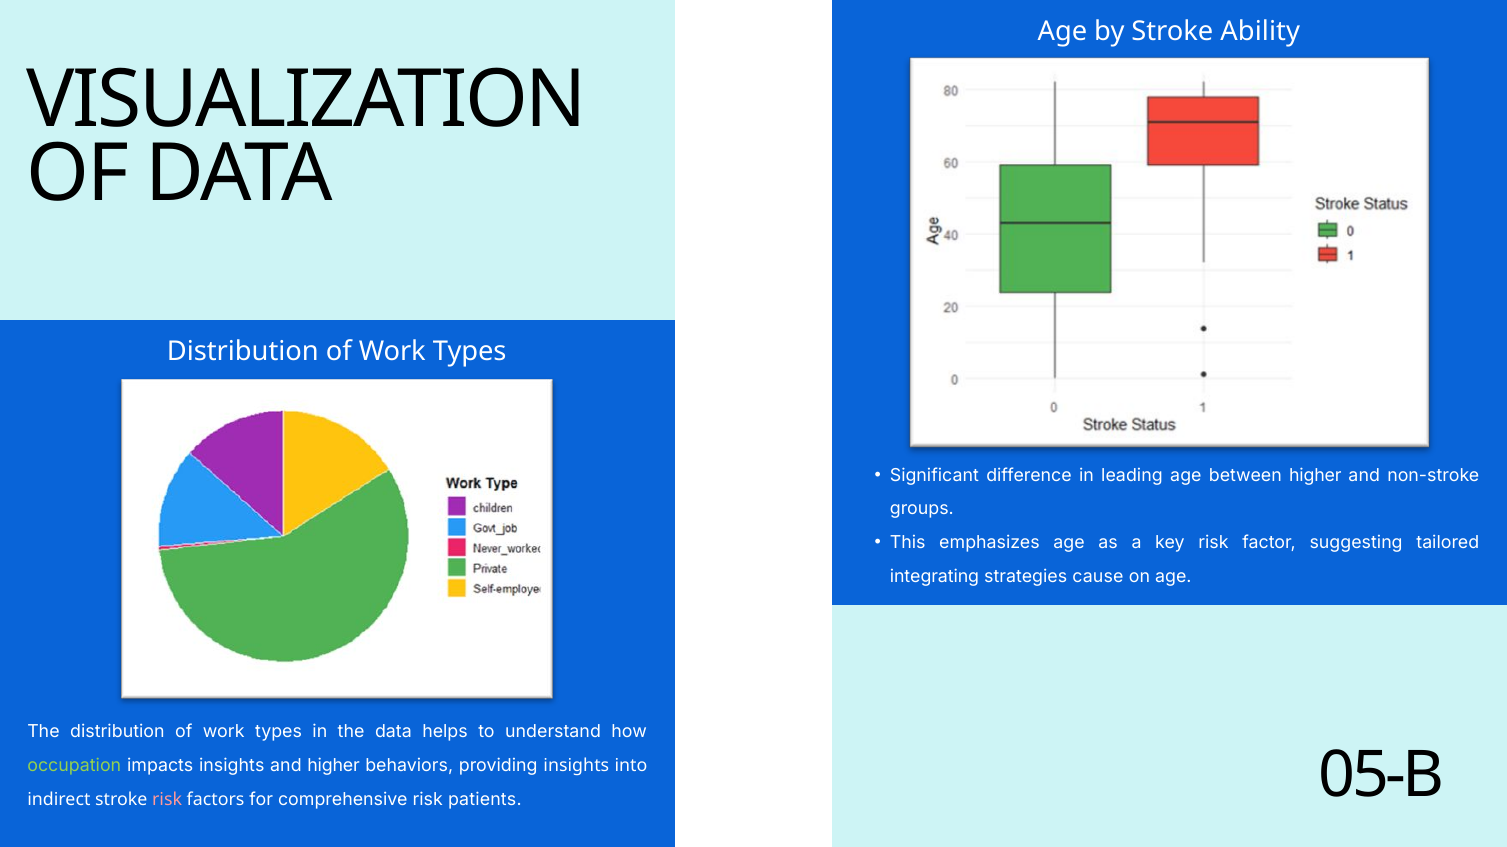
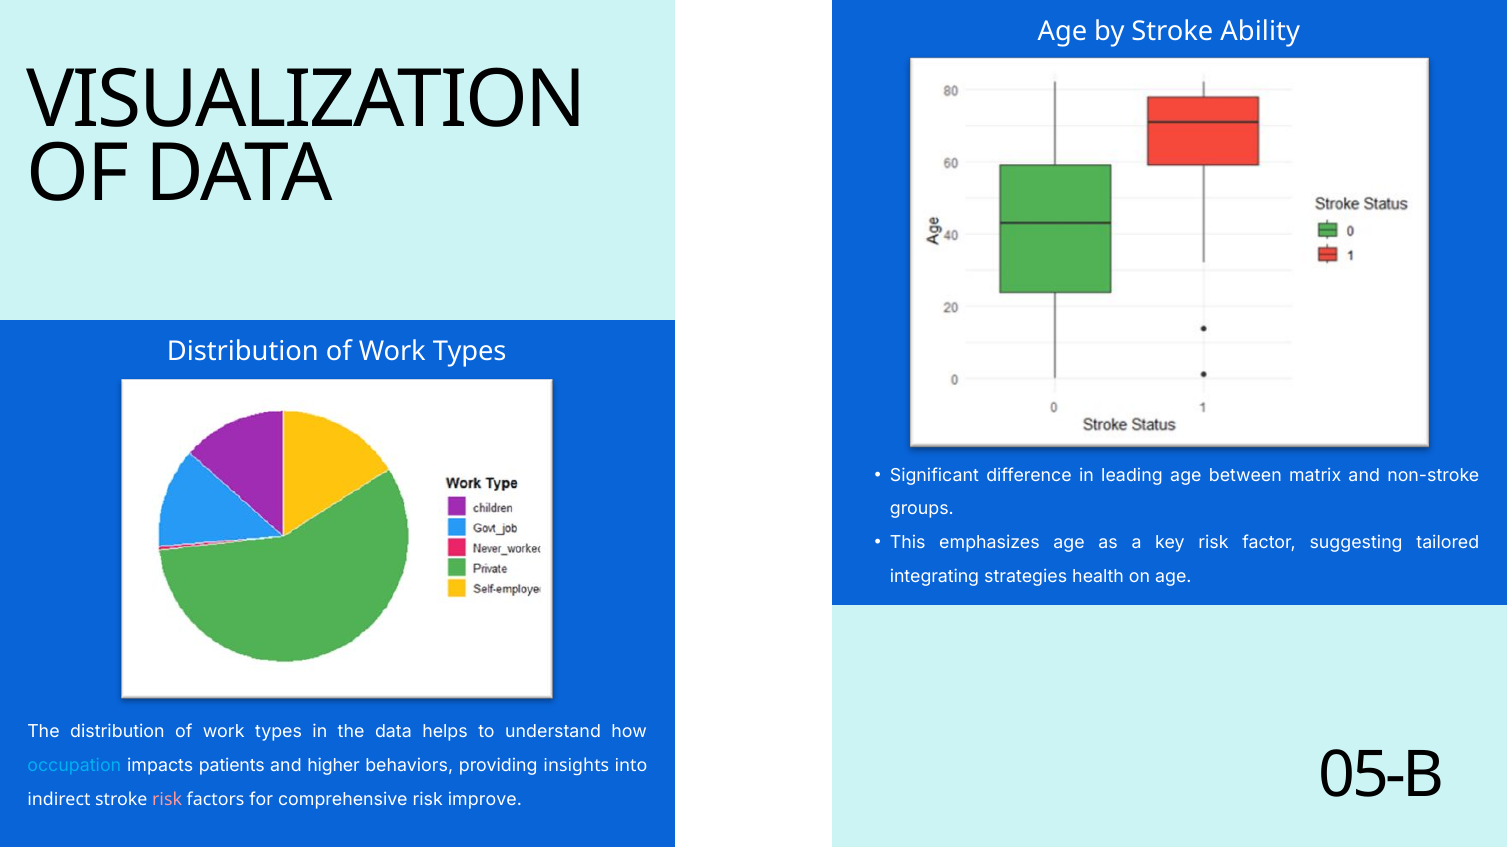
between higher: higher -> matrix (1315, 476)
cause: cause -> health (1098, 577)
occupation colour: light green -> light blue (74, 766)
impacts insights: insights -> patients (232, 766)
patients: patients -> improve (485, 800)
